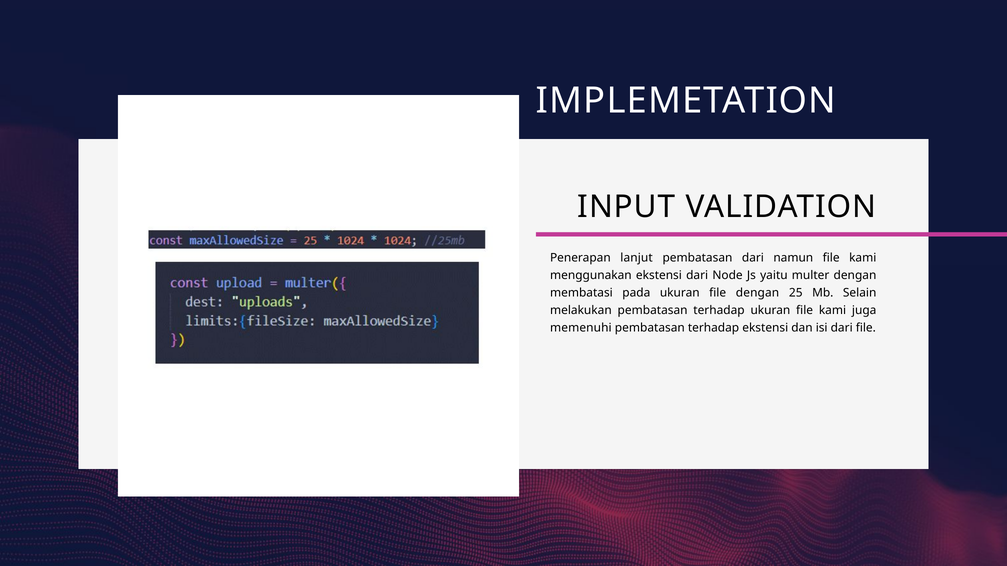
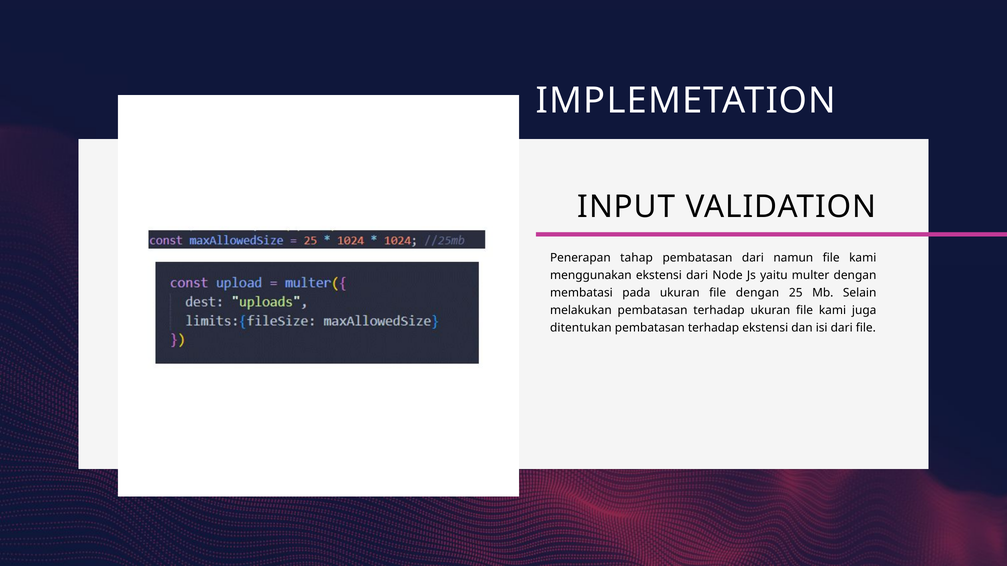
lanjut: lanjut -> tahap (637, 258)
memenuhi: memenuhi -> ditentukan (581, 328)
